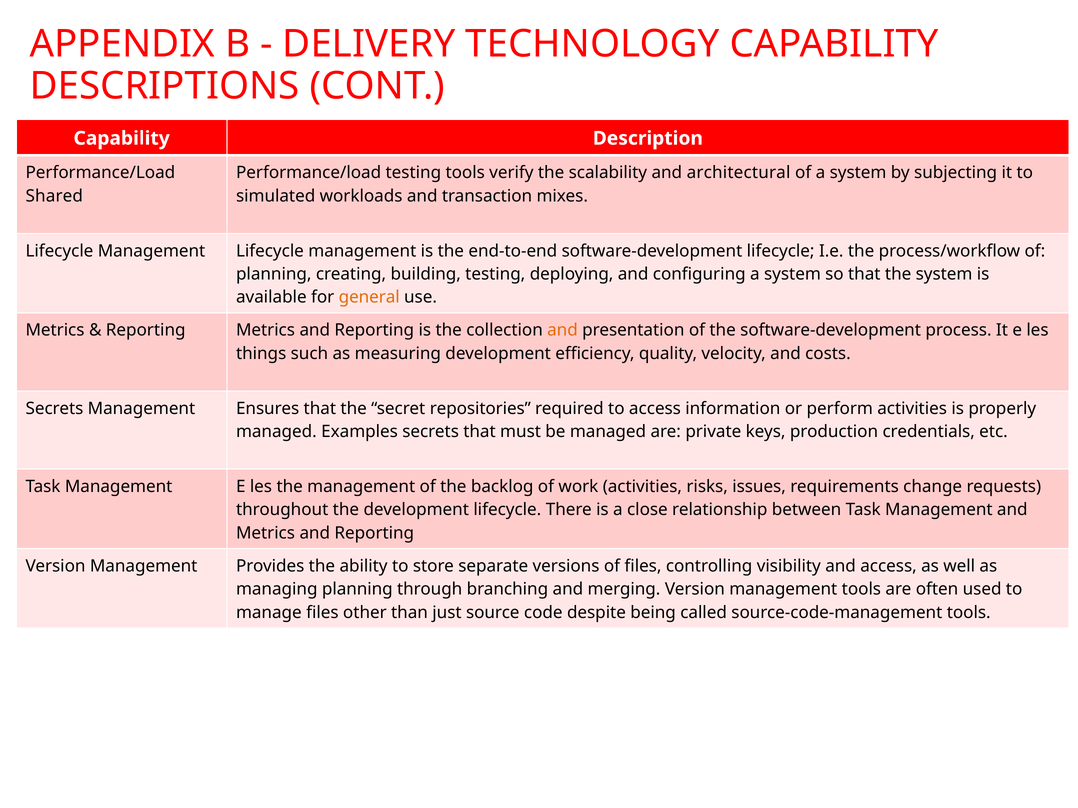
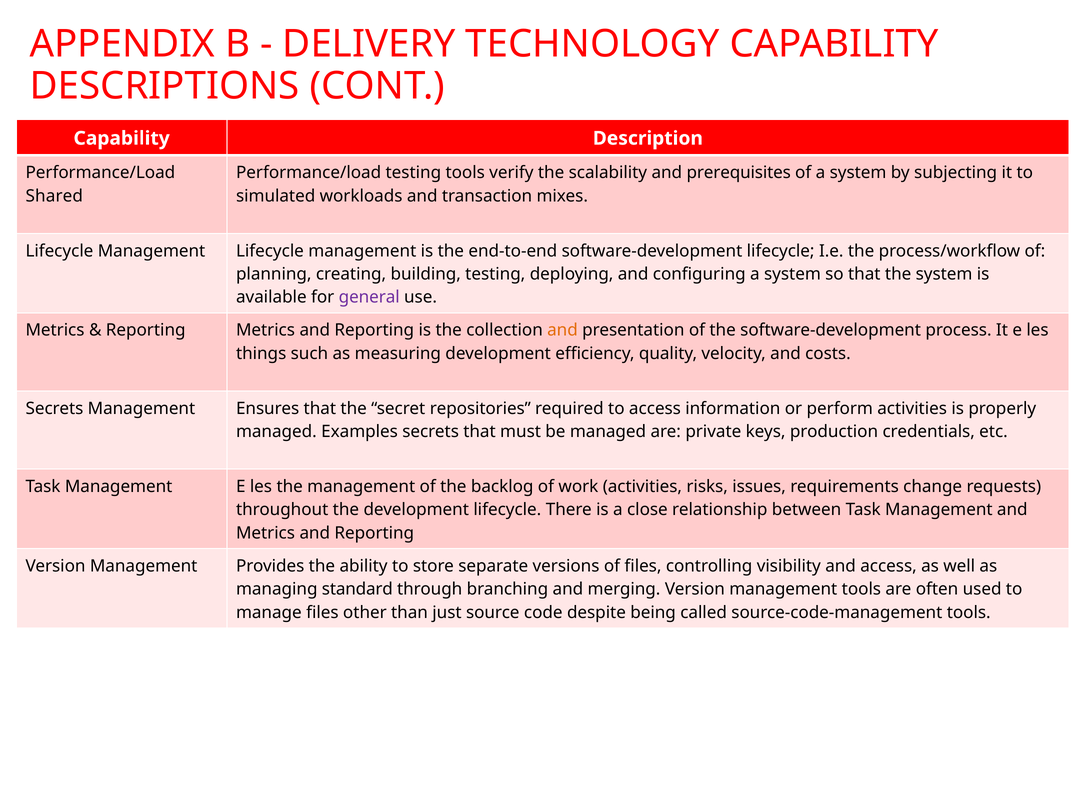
architectural: architectural -> prerequisites (739, 173)
general colour: orange -> purple (369, 297)
managing planning: planning -> standard (357, 590)
